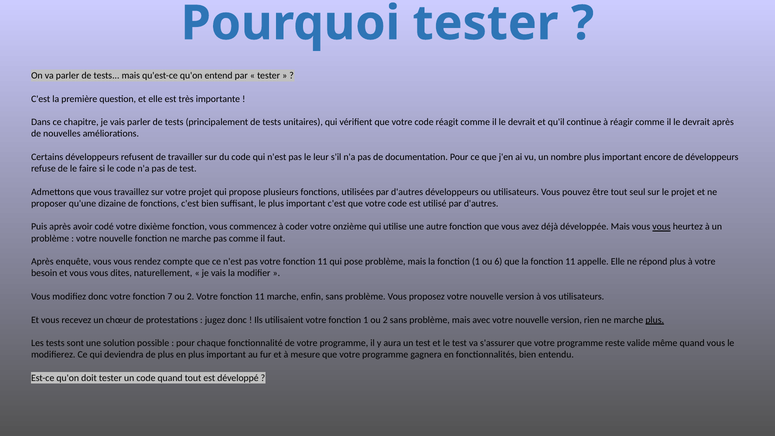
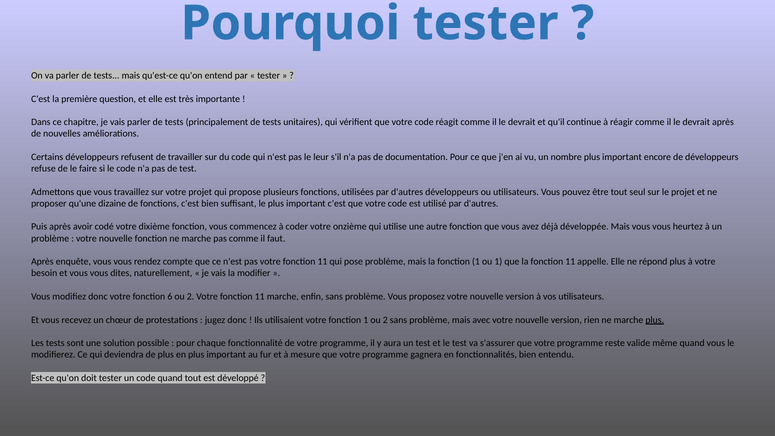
vous underline: present -> none (661, 227)
ou 6: 6 -> 1 (498, 262)
7: 7 -> 6 (170, 297)
